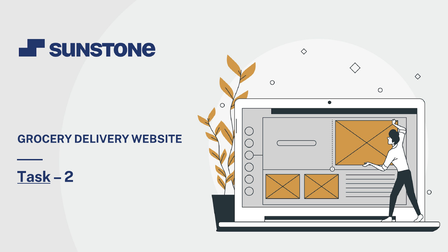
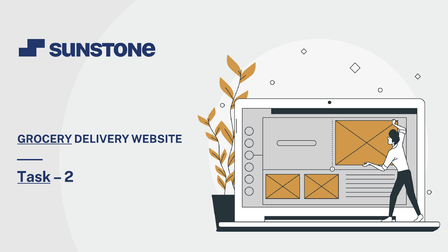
GROCERY underline: none -> present (45, 139)
